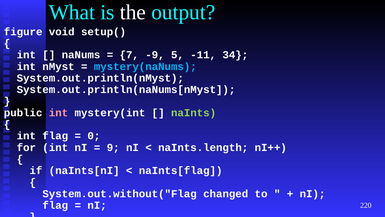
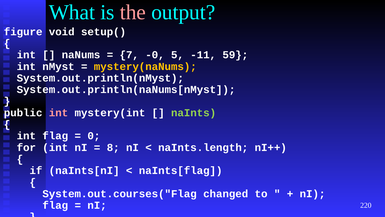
the colour: white -> pink (133, 12)
-9: -9 -> -0 (155, 55)
34: 34 -> 59 (235, 55)
mystery(naNums colour: light blue -> yellow (145, 66)
9: 9 -> 8 (113, 147)
System.out.without("Flag: System.out.without("Flag -> System.out.courses("Flag (120, 193)
